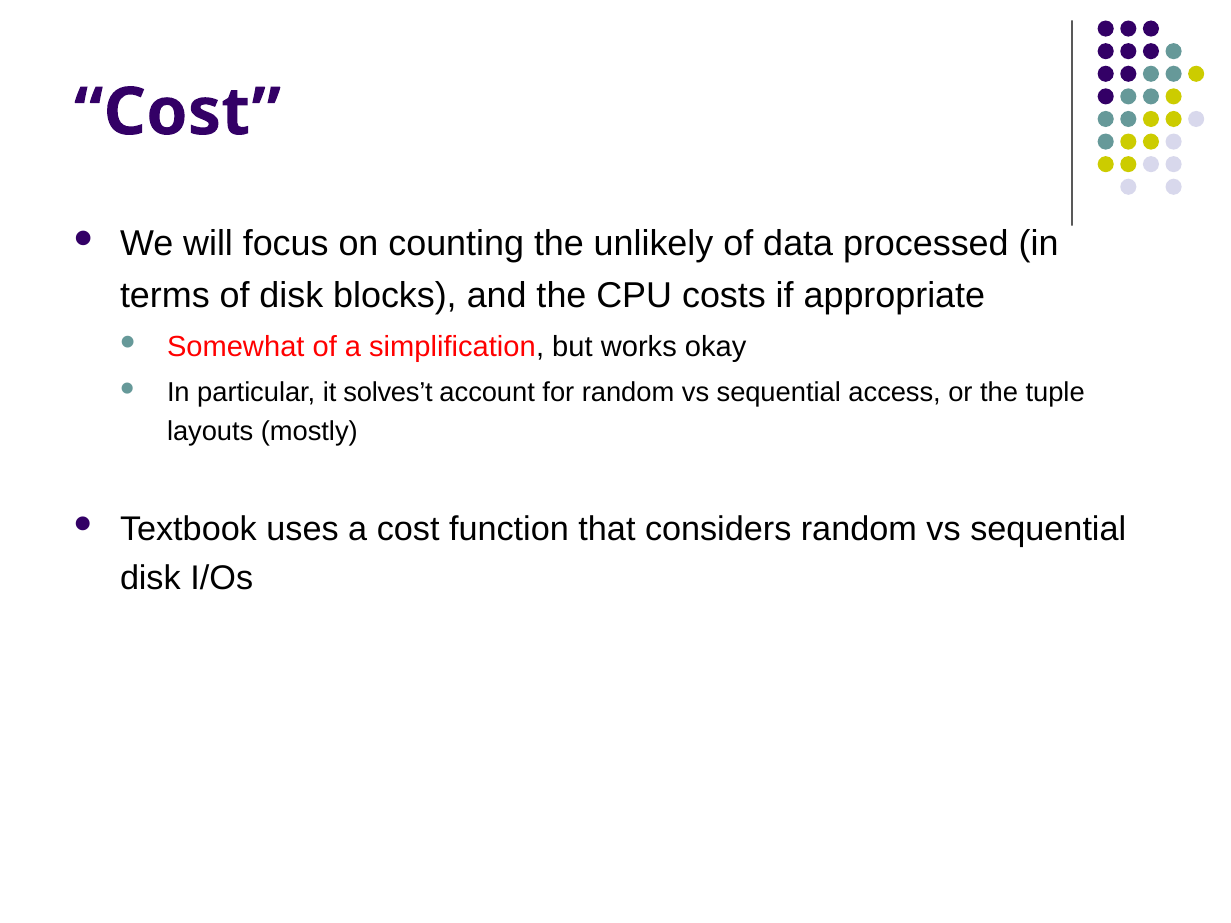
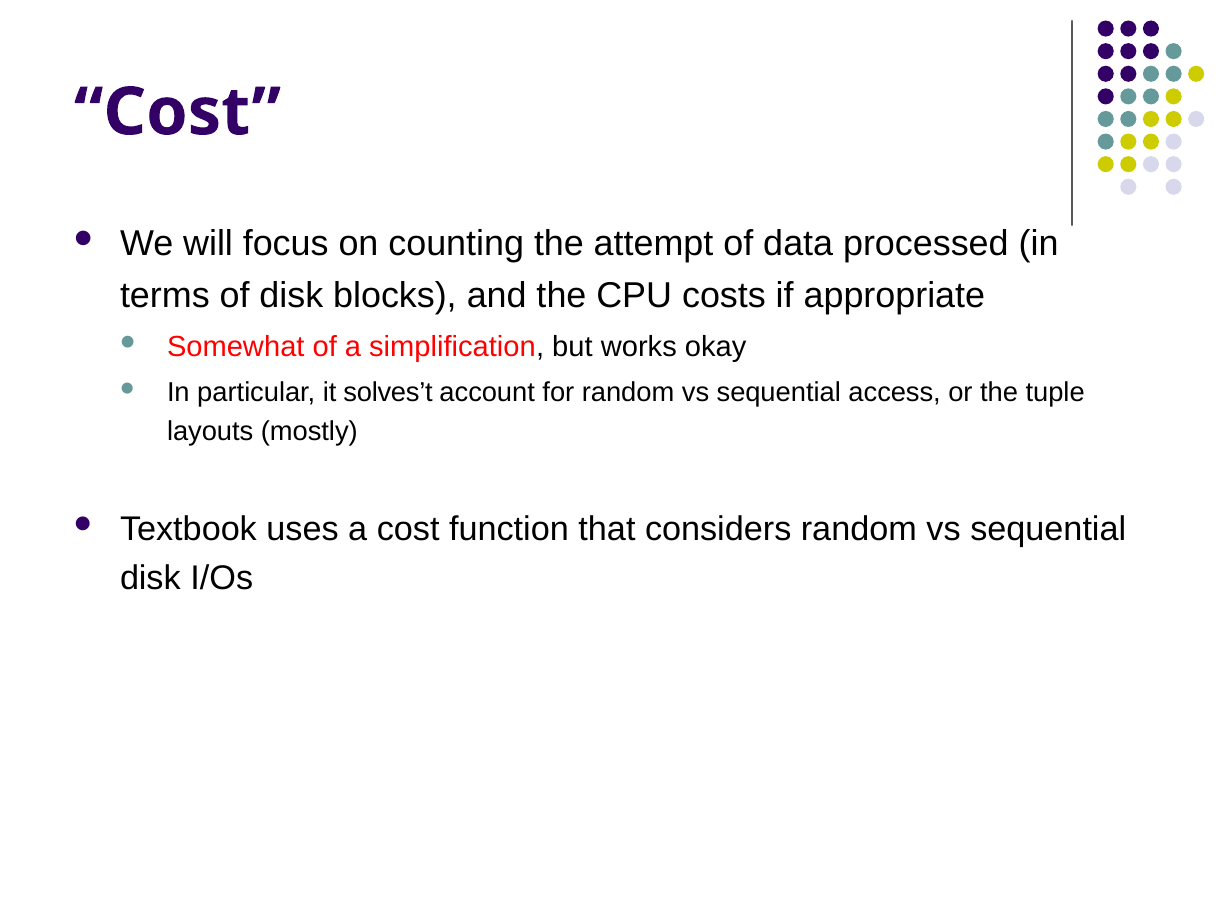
unlikely: unlikely -> attempt (654, 244)
